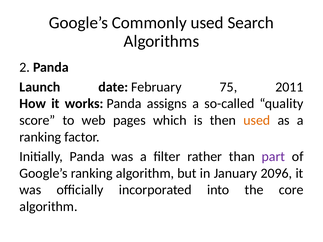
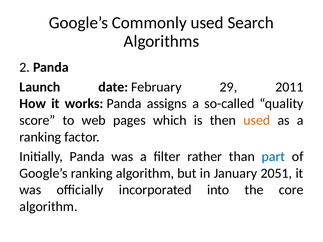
75: 75 -> 29 (228, 87)
part colour: purple -> blue (273, 157)
2096: 2096 -> 2051 (276, 173)
